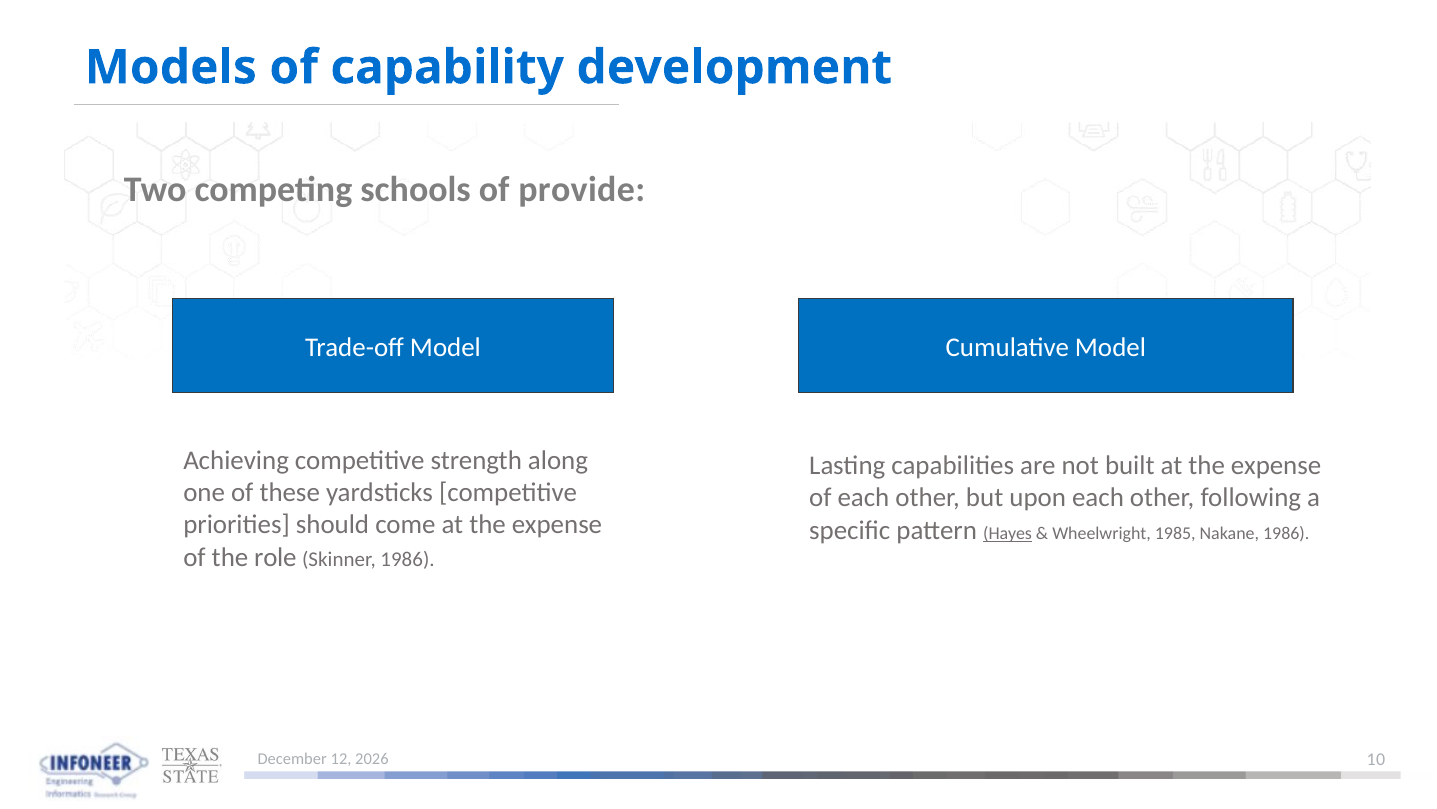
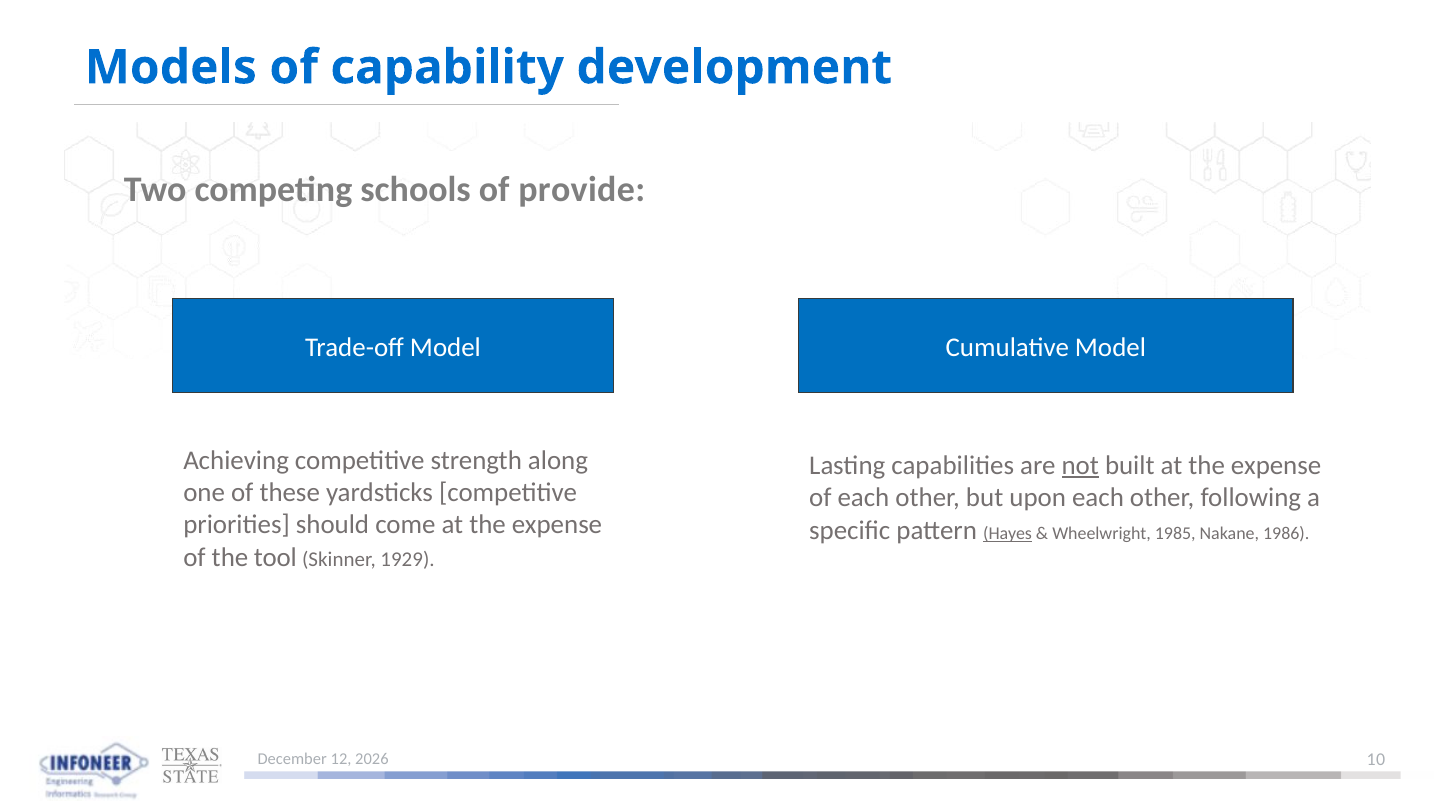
not underline: none -> present (1080, 465)
role: role -> tool (275, 557)
Skinner 1986: 1986 -> 1929 (408, 559)
